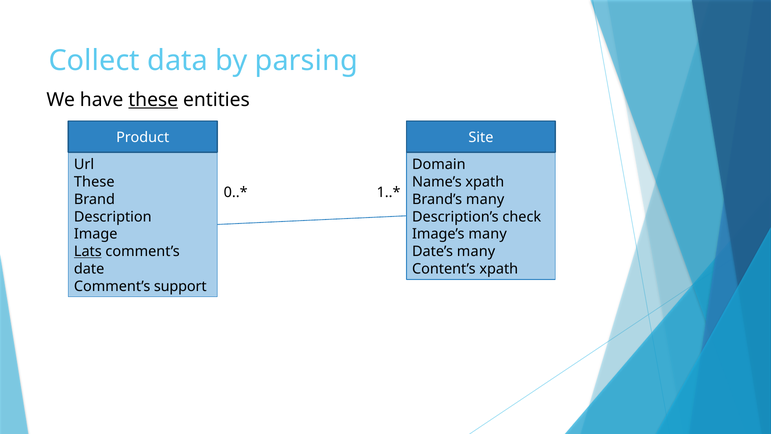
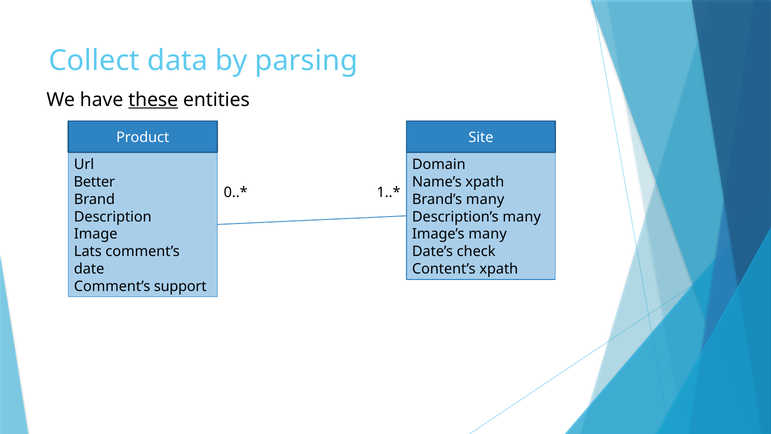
These: These -> Better (94, 182)
Description’s check: check -> many (522, 217)
Lats underline: present -> none (88, 251)
Date’s many: many -> check (476, 251)
